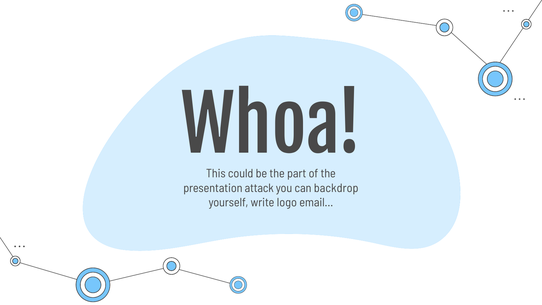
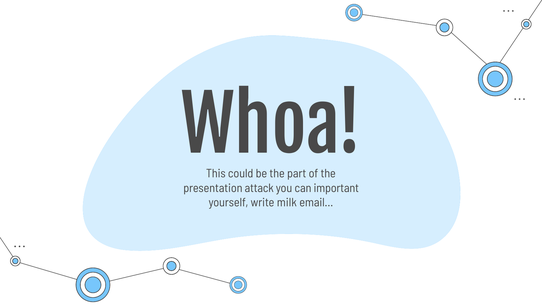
backdrop: backdrop -> important (336, 188)
logo: logo -> milk (287, 202)
